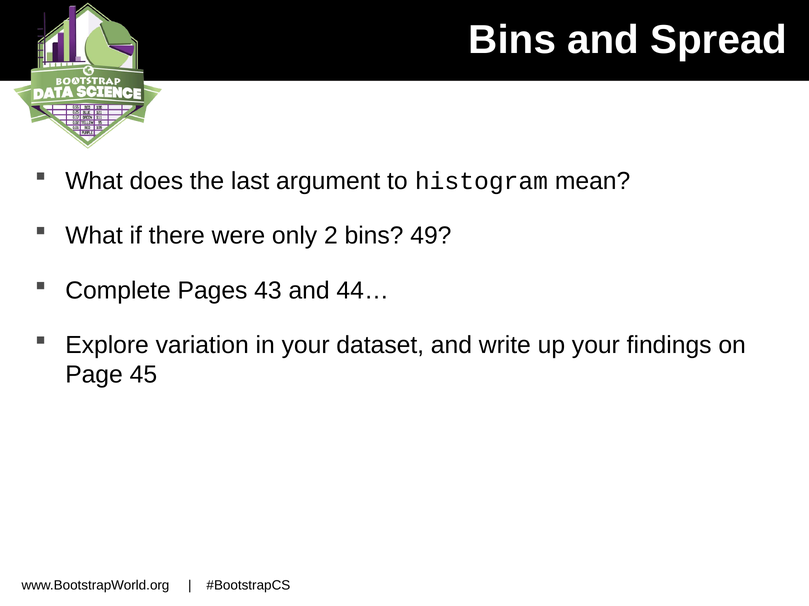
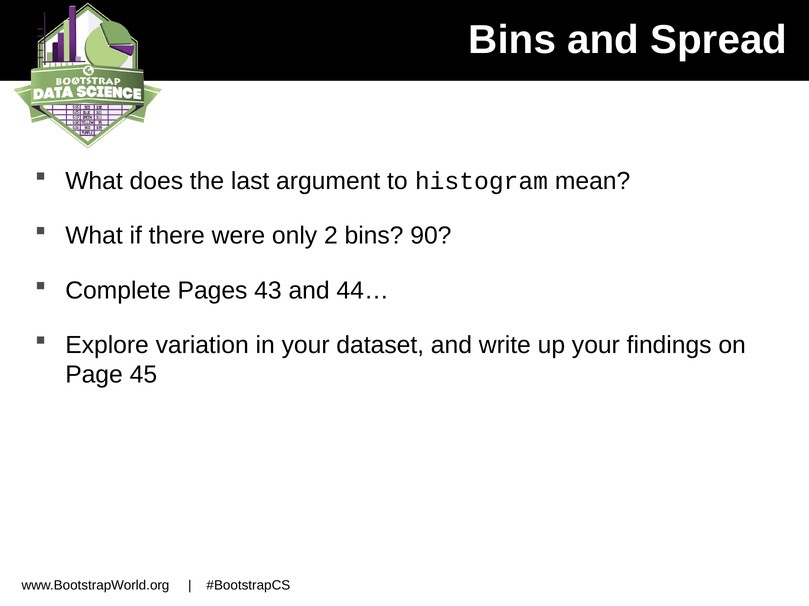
49: 49 -> 90 (431, 236)
